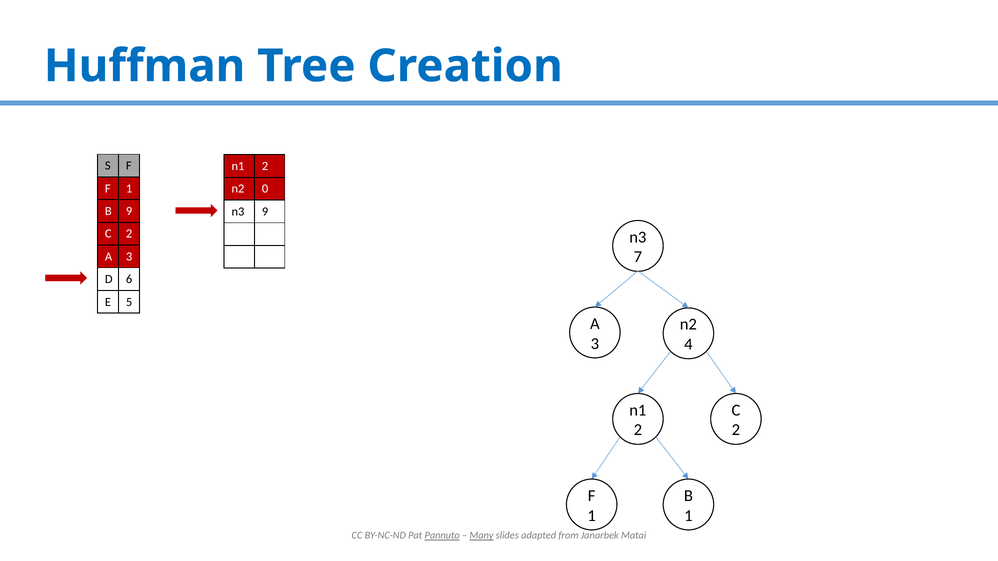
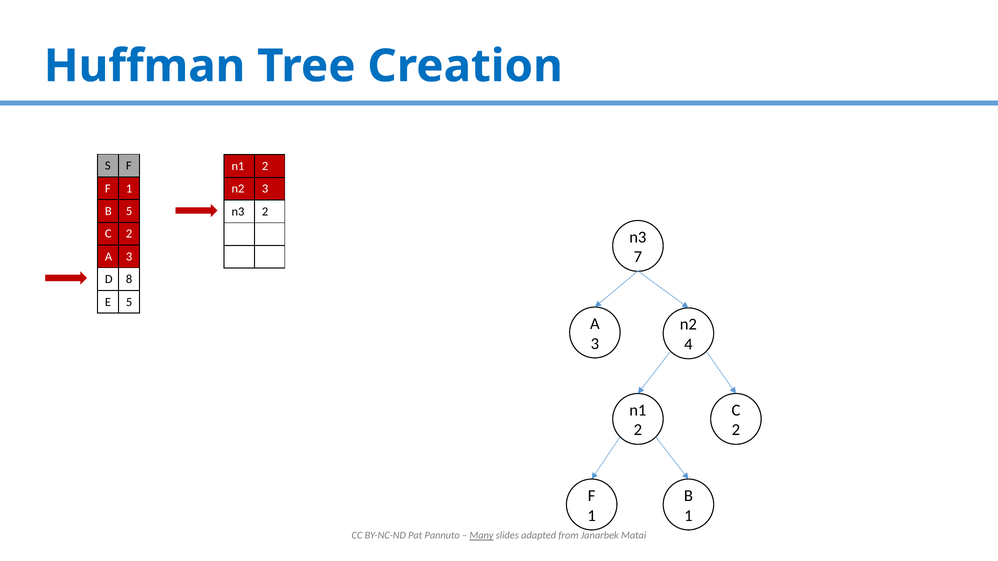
n2 0: 0 -> 3 (265, 189)
B 9: 9 -> 5 (129, 211)
n3 9: 9 -> 2 (265, 212)
6: 6 -> 8 (129, 279)
Pannuto underline: present -> none (442, 536)
